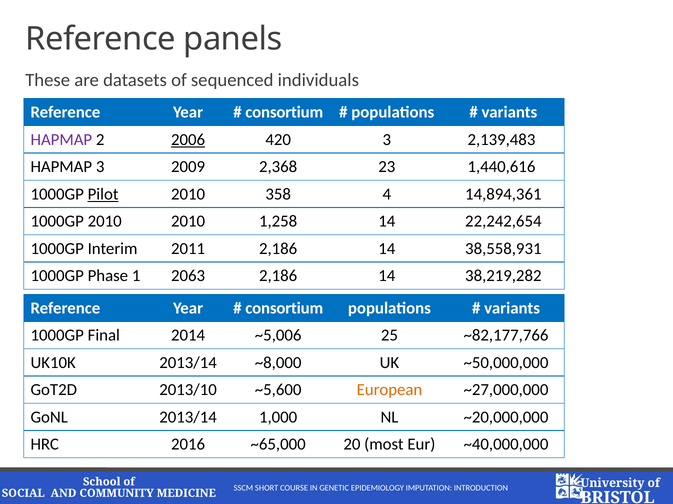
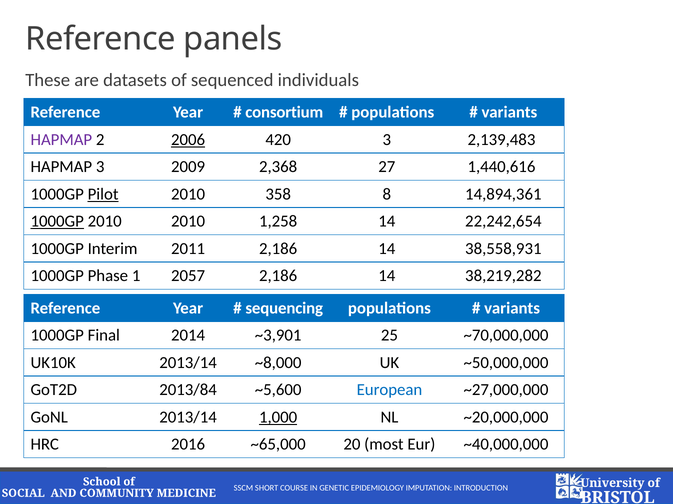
23: 23 -> 27 (387, 167)
4: 4 -> 8 (387, 194)
1000GP underline: none -> present (57, 222)
2063: 2063 -> 2057 (188, 276)
consortium: consortium -> sequencing (284, 309)
~5,006: ~5,006 -> ~3,901 (278, 336)
~82,177,766: ~82,177,766 -> ~70,000,000 (506, 336)
2013/10: 2013/10 -> 2013/84 (188, 390)
European colour: orange -> blue (389, 390)
1,000 underline: none -> present (278, 418)
